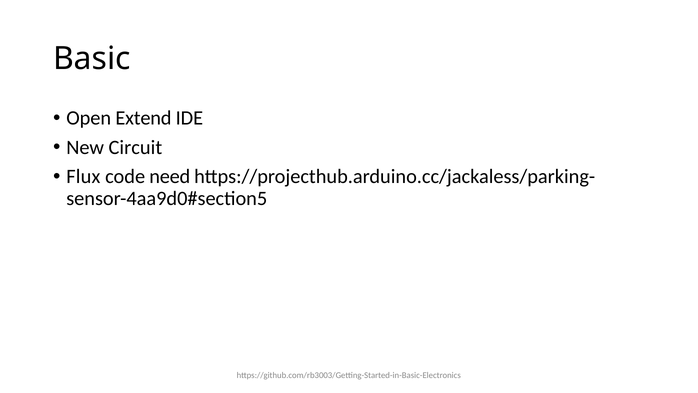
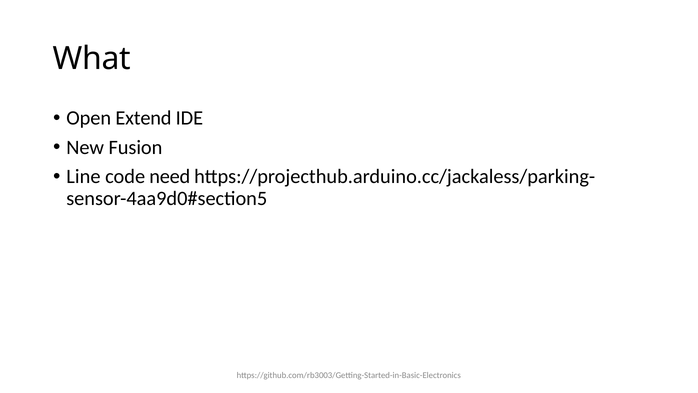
Basic: Basic -> What (92, 59)
Circuit: Circuit -> Fusion (135, 147)
Flux: Flux -> Line (83, 177)
